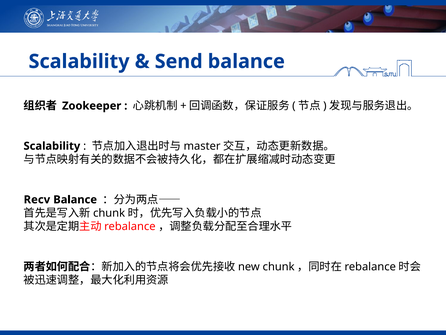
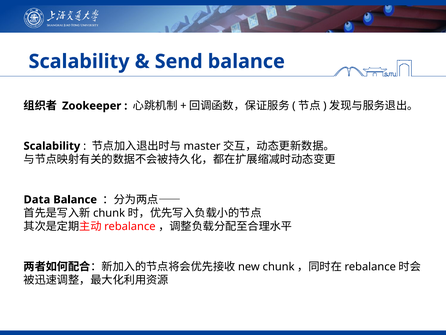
Recv: Recv -> Data (37, 199)
